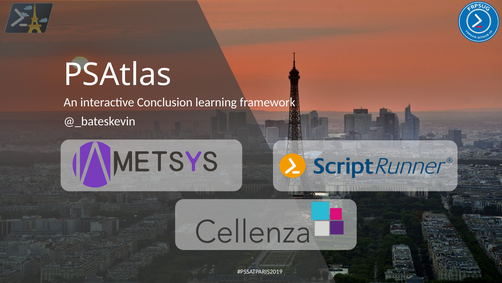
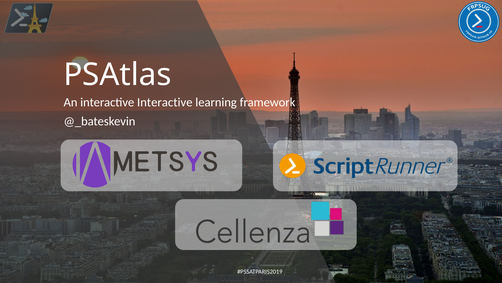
interactive Conclusion: Conclusion -> Interactive (165, 102)
